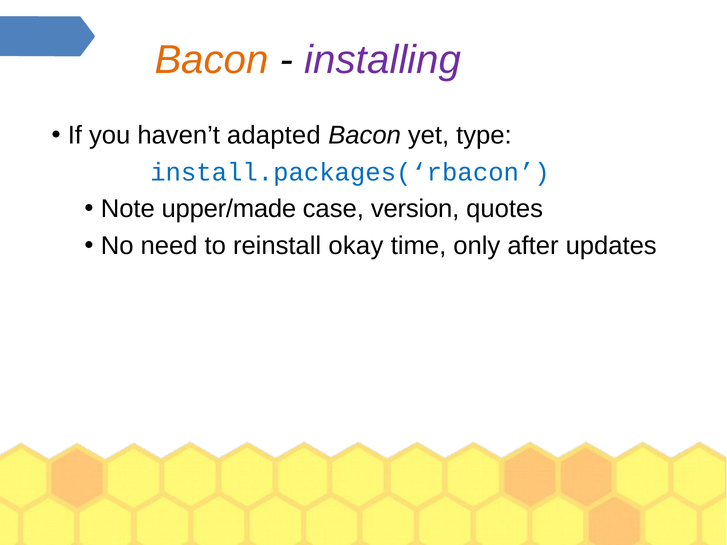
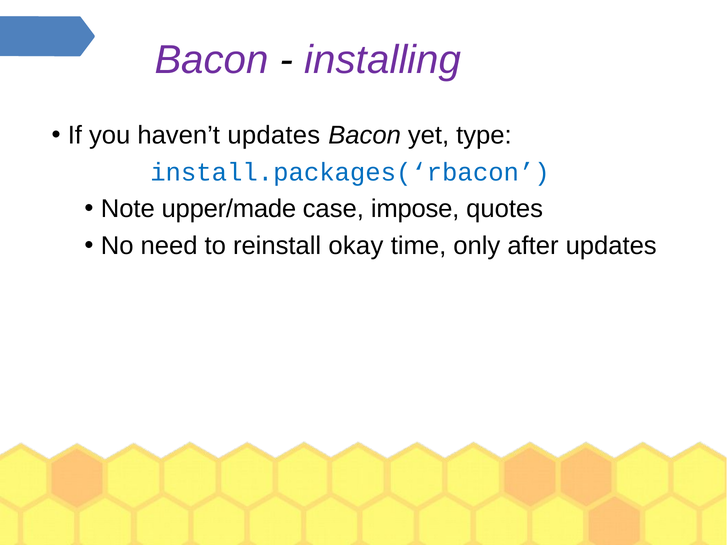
Bacon colour: orange -> purple (212, 60)
haven’t adapted: adapted -> updates (274, 135)
version: version -> impose (415, 209)
